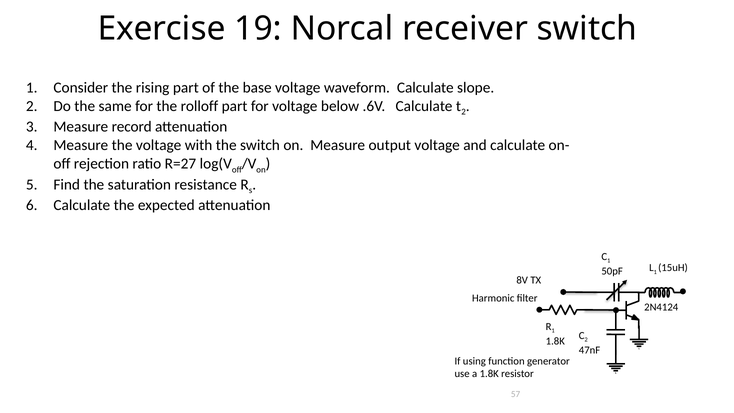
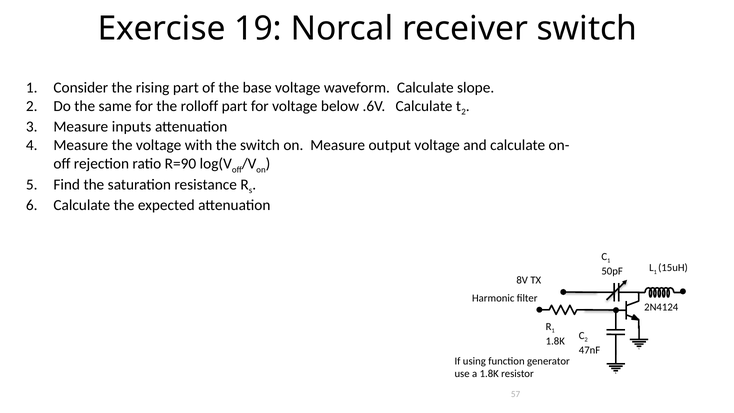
record: record -> inputs (132, 127)
R=27: R=27 -> R=90 (180, 164)
